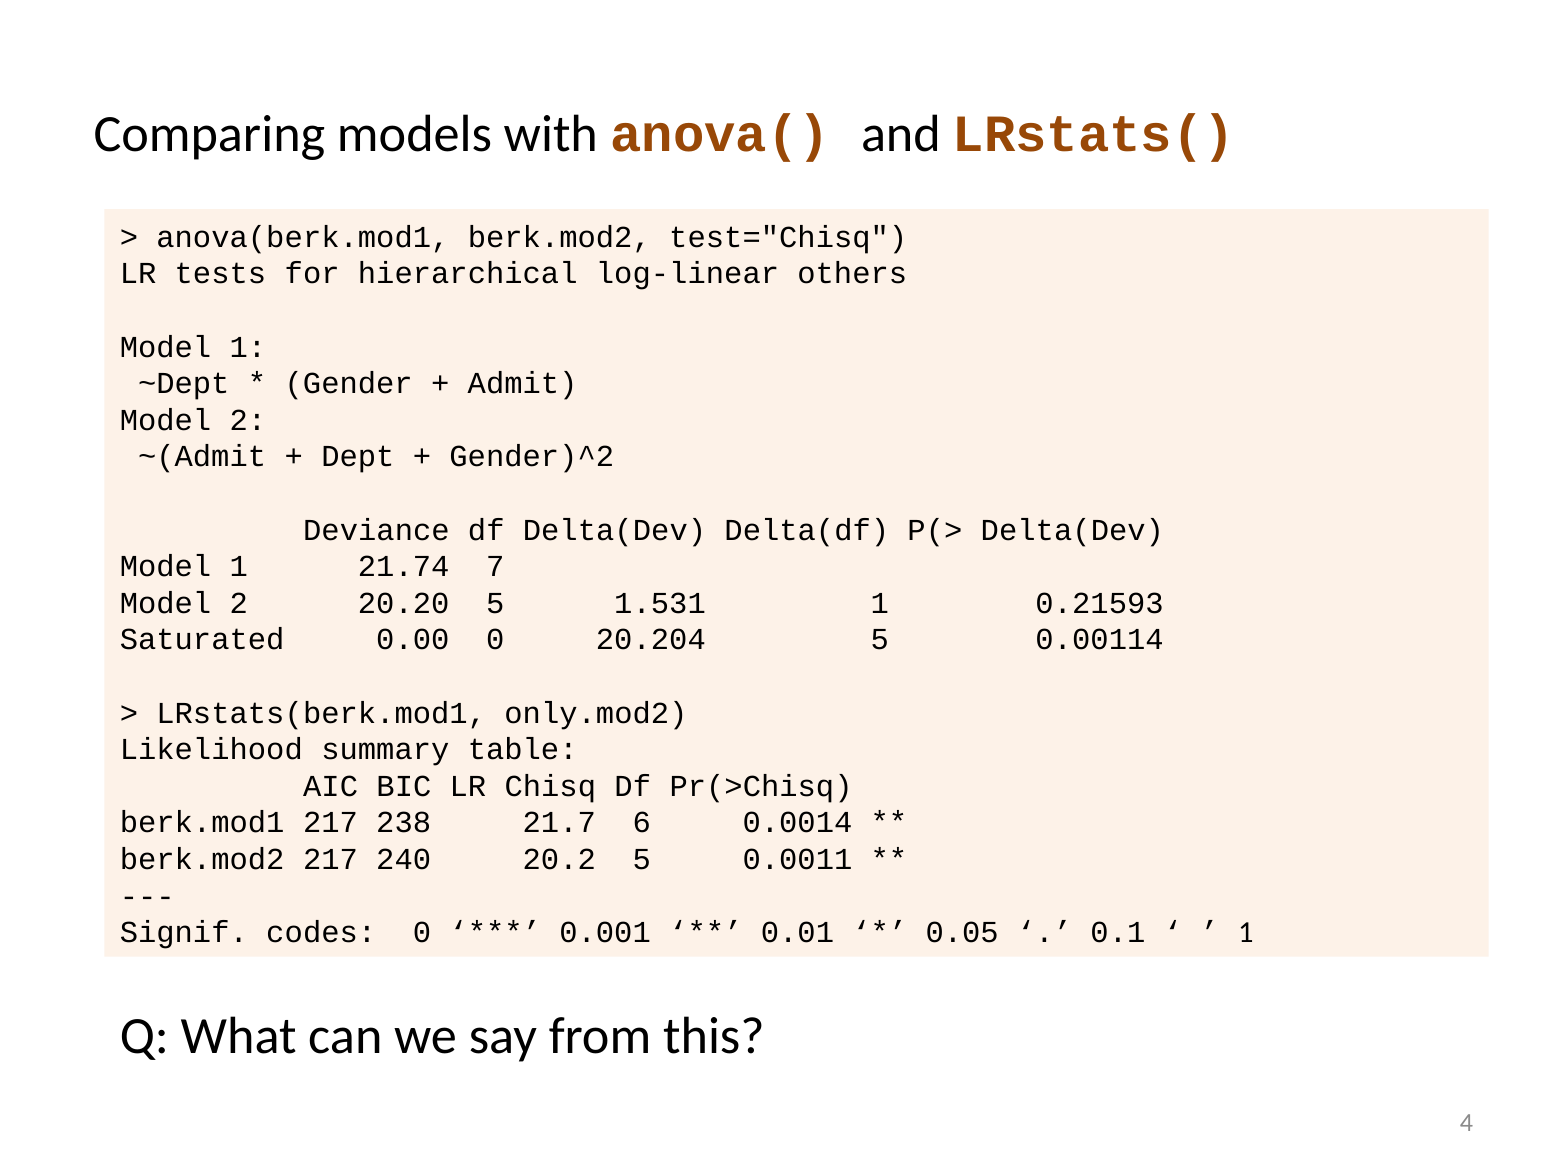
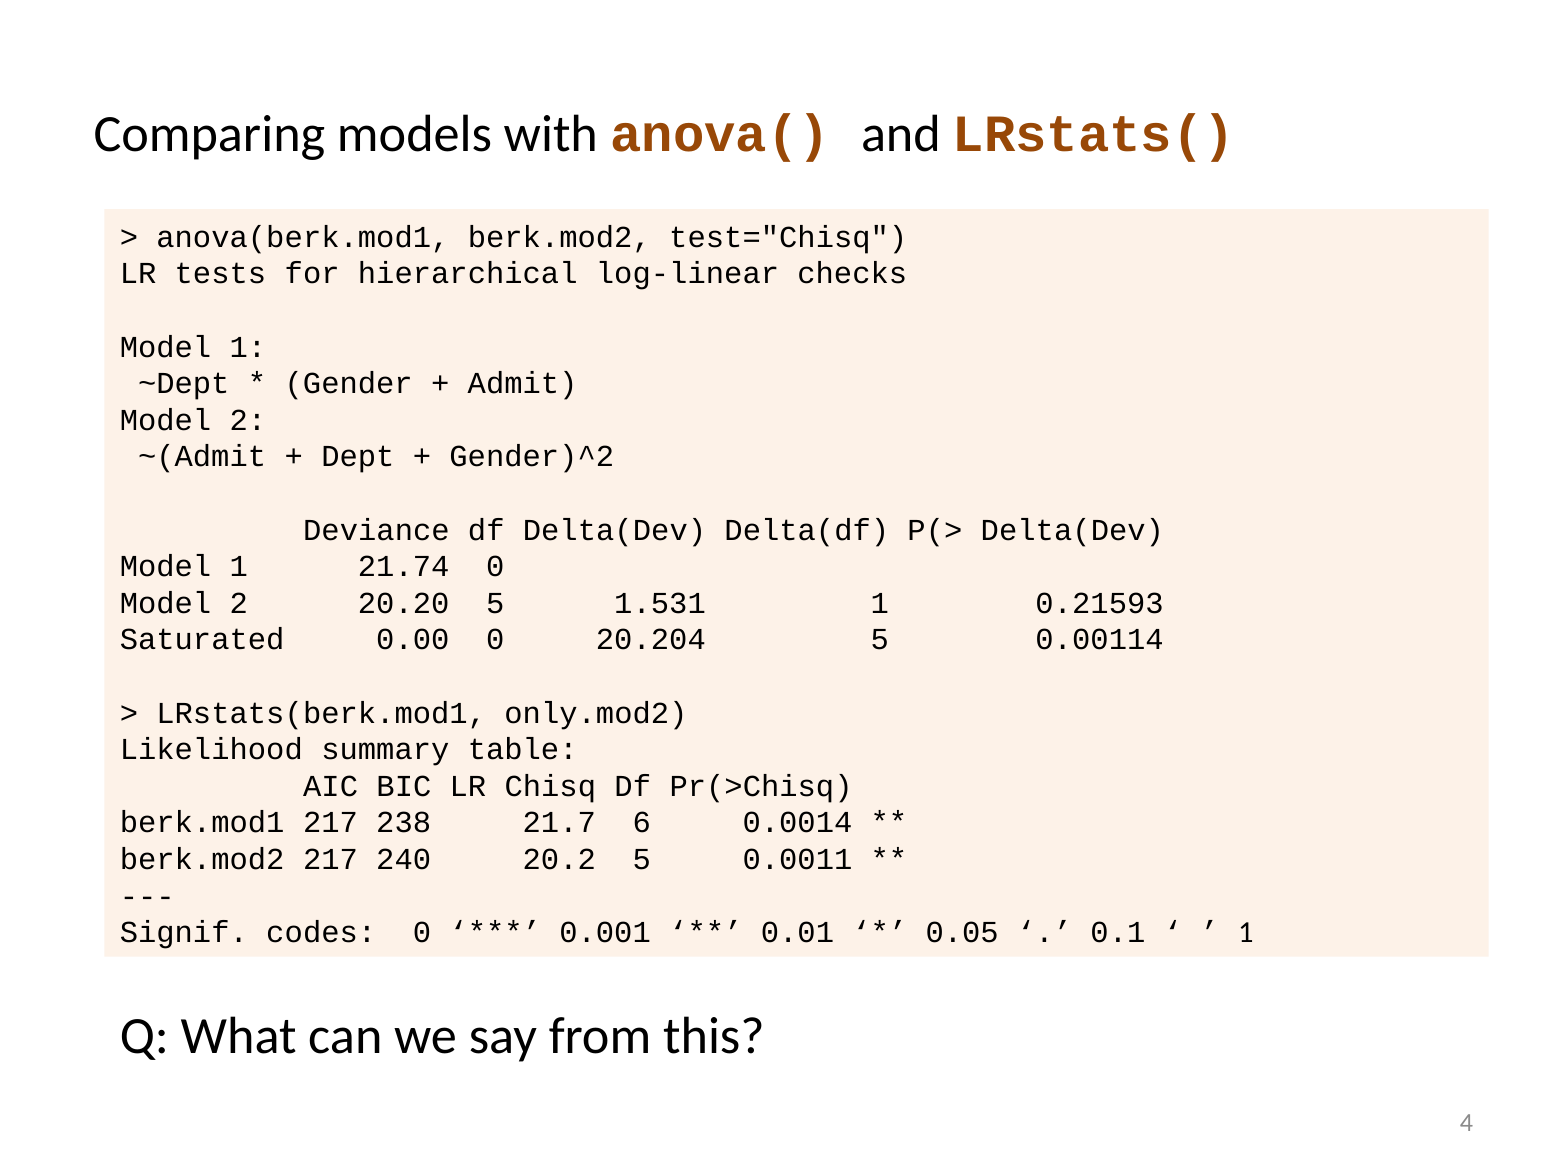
others: others -> checks (852, 274)
21.74 7: 7 -> 0 (495, 566)
